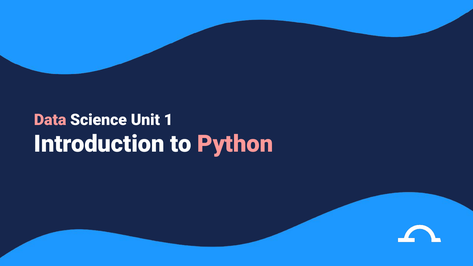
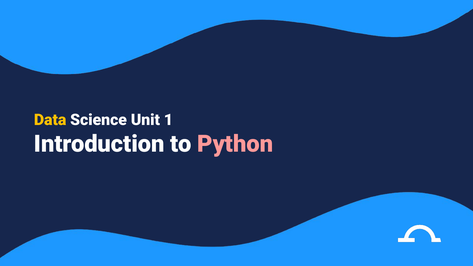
Data colour: pink -> yellow (50, 120)
